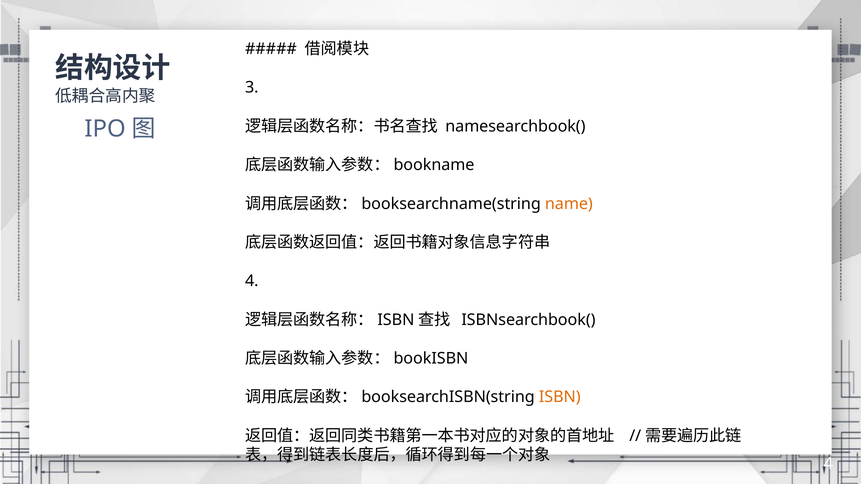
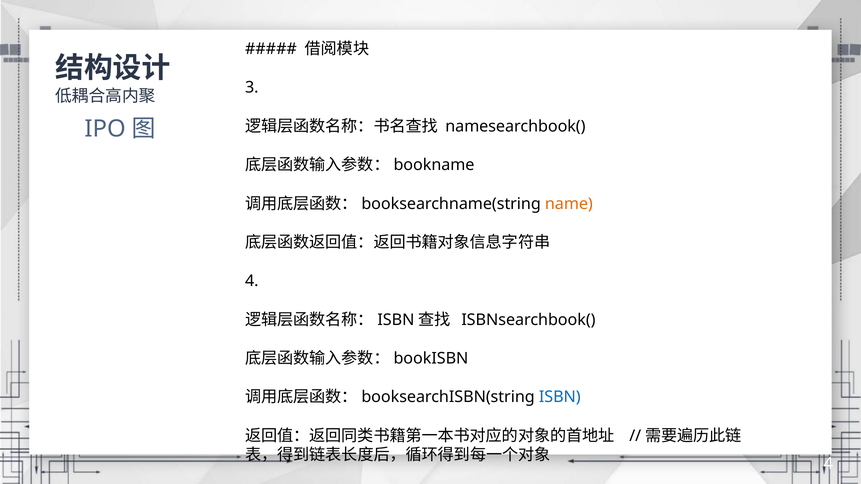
ISBN colour: orange -> blue (560, 397)
